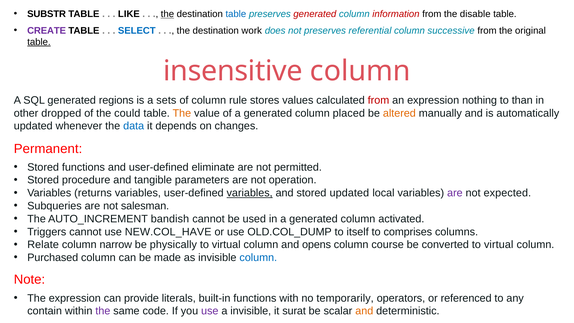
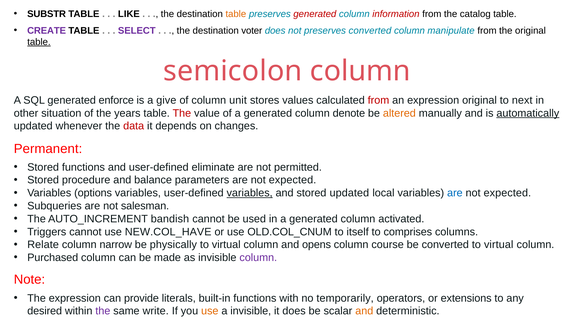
the underline: present -> none (167, 14)
table colour: blue -> orange (236, 14)
disable: disable -> catalog (475, 14)
SELECT colour: blue -> purple (137, 31)
work: work -> voter (252, 31)
preserves referential: referential -> converted (370, 31)
successive: successive -> manipulate (451, 31)
insensitive: insensitive -> semicolon (233, 71)
regions: regions -> enforce (116, 100)
sets: sets -> give (166, 100)
rule: rule -> unit (238, 100)
expression nothing: nothing -> original (480, 100)
than: than -> next (522, 100)
dropped: dropped -> situation (61, 113)
could: could -> years (127, 113)
The colour: orange -> red (182, 113)
placed: placed -> denote (349, 113)
automatically underline: none -> present (528, 113)
data colour: blue -> red (134, 126)
tangible: tangible -> balance (153, 180)
parameters are not operation: operation -> expected (293, 180)
returns: returns -> options (93, 193)
are colour: purple -> blue (455, 193)
OLD.COL_DUMP: OLD.COL_DUMP -> OLD.COL_CNUM (290, 232)
column colour: blue -> purple (258, 258)
referenced: referenced -> extensions (466, 298)
contain: contain -> desired (45, 311)
code: code -> write (156, 311)
use colour: purple -> orange (210, 311)
it surat: surat -> does (294, 311)
